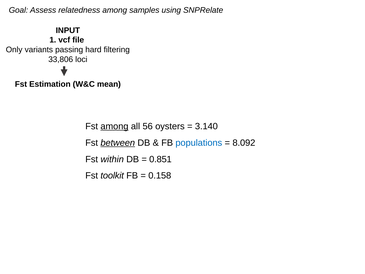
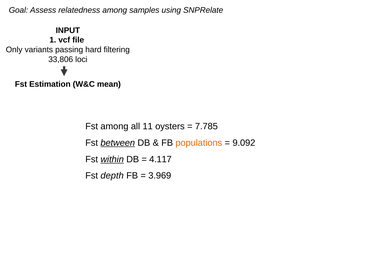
among underline: present -> none (114, 126)
56: 56 -> 11 (148, 126)
3.140: 3.140 -> 7.785 (206, 126)
populations colour: blue -> orange (199, 143)
8.092: 8.092 -> 9.092 (244, 143)
within underline: none -> present (112, 159)
0.851: 0.851 -> 4.117 (160, 159)
toolkit: toolkit -> depth (112, 176)
0.158: 0.158 -> 3.969 (160, 176)
